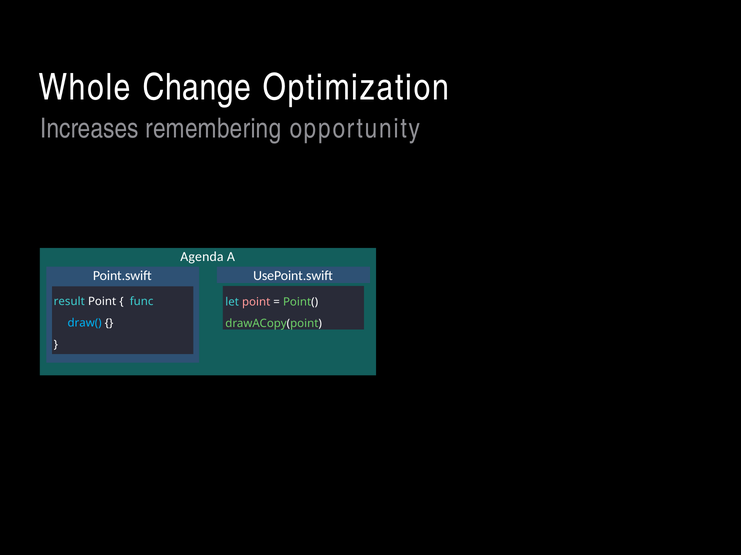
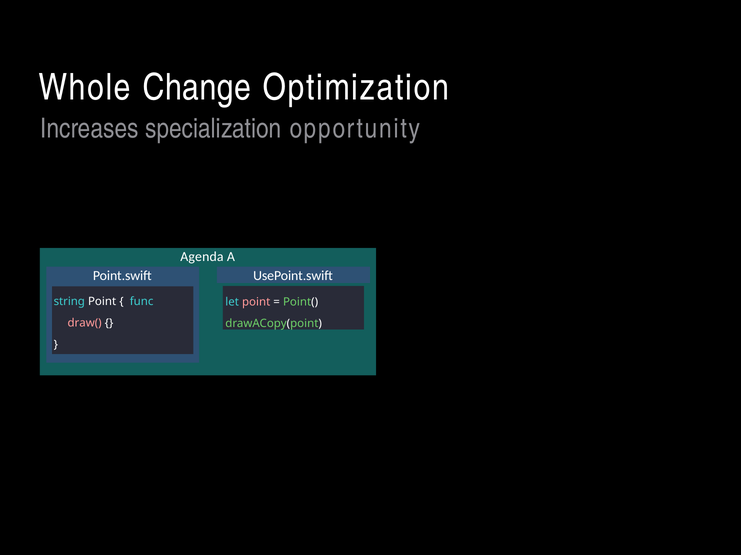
remembering: remembering -> specialization (213, 129)
result: result -> string (69, 302)
draw( colour: light blue -> pink (85, 323)
